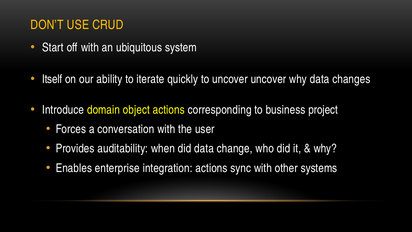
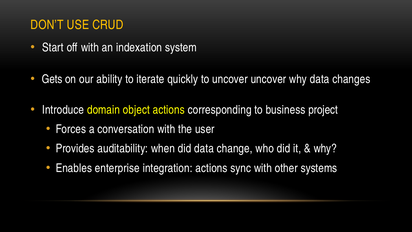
ubiquitous: ubiquitous -> indexation (139, 48)
Itself: Itself -> Gets (52, 79)
